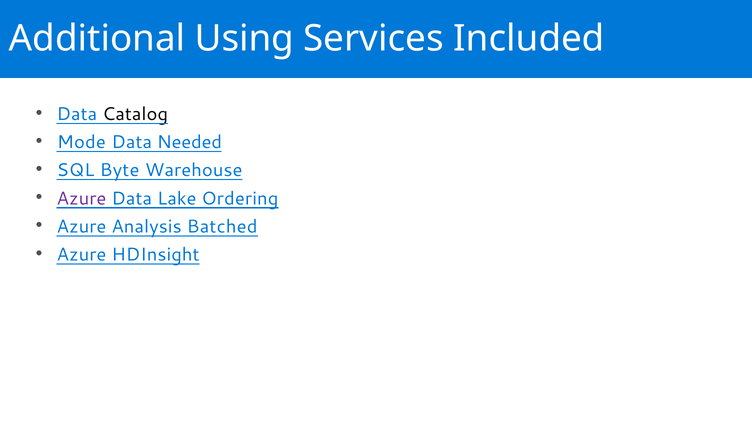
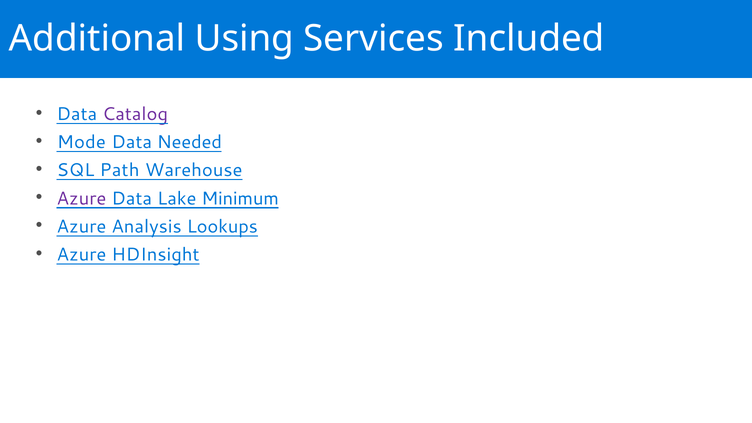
Catalog colour: black -> purple (135, 114)
Byte: Byte -> Path (120, 170)
Ordering: Ordering -> Minimum (240, 198)
Batched: Batched -> Lookups (222, 227)
